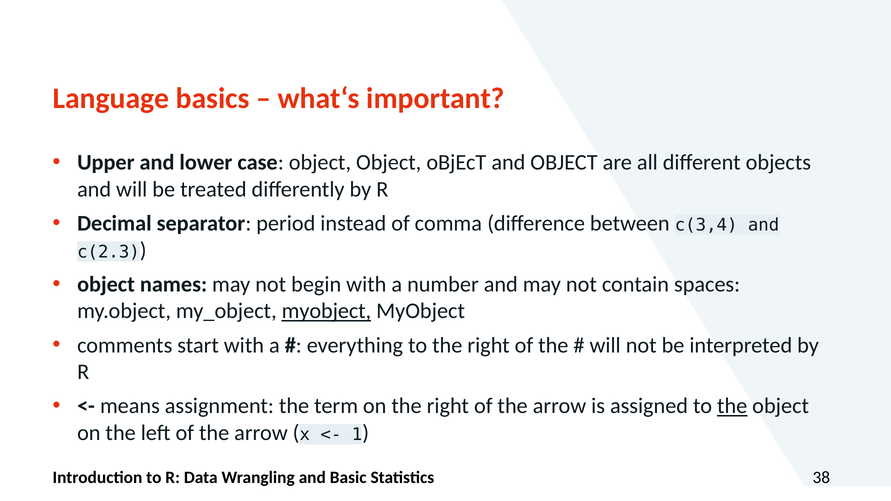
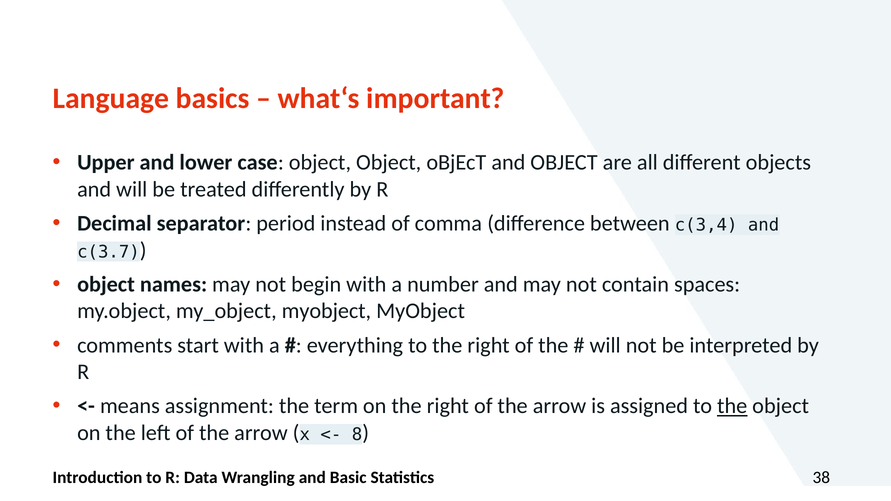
c(2.3: c(2.3 -> c(3.7 (108, 252)
myobject underline: present -> none (326, 311)
1: 1 -> 8 (357, 435)
